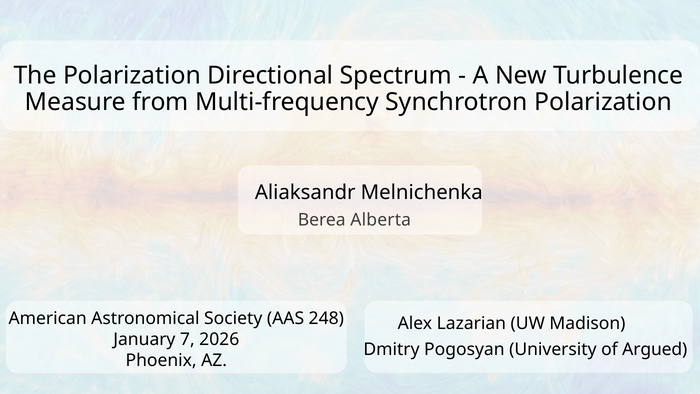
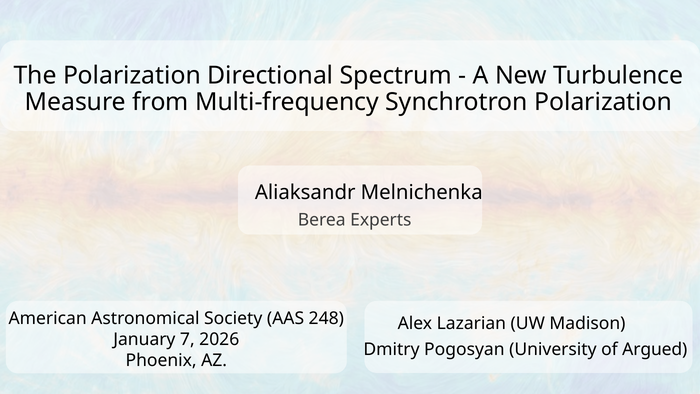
Alberta: Alberta -> Experts (381, 220)
